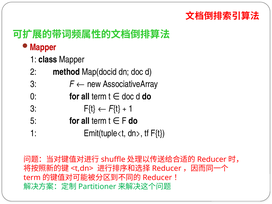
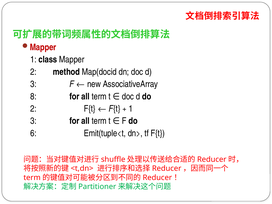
0: 0 -> 8 (33, 96)
3: 3 -> 2 (33, 109)
5: 5 -> 3 (33, 121)
1: 1 -> 6 (33, 133)
